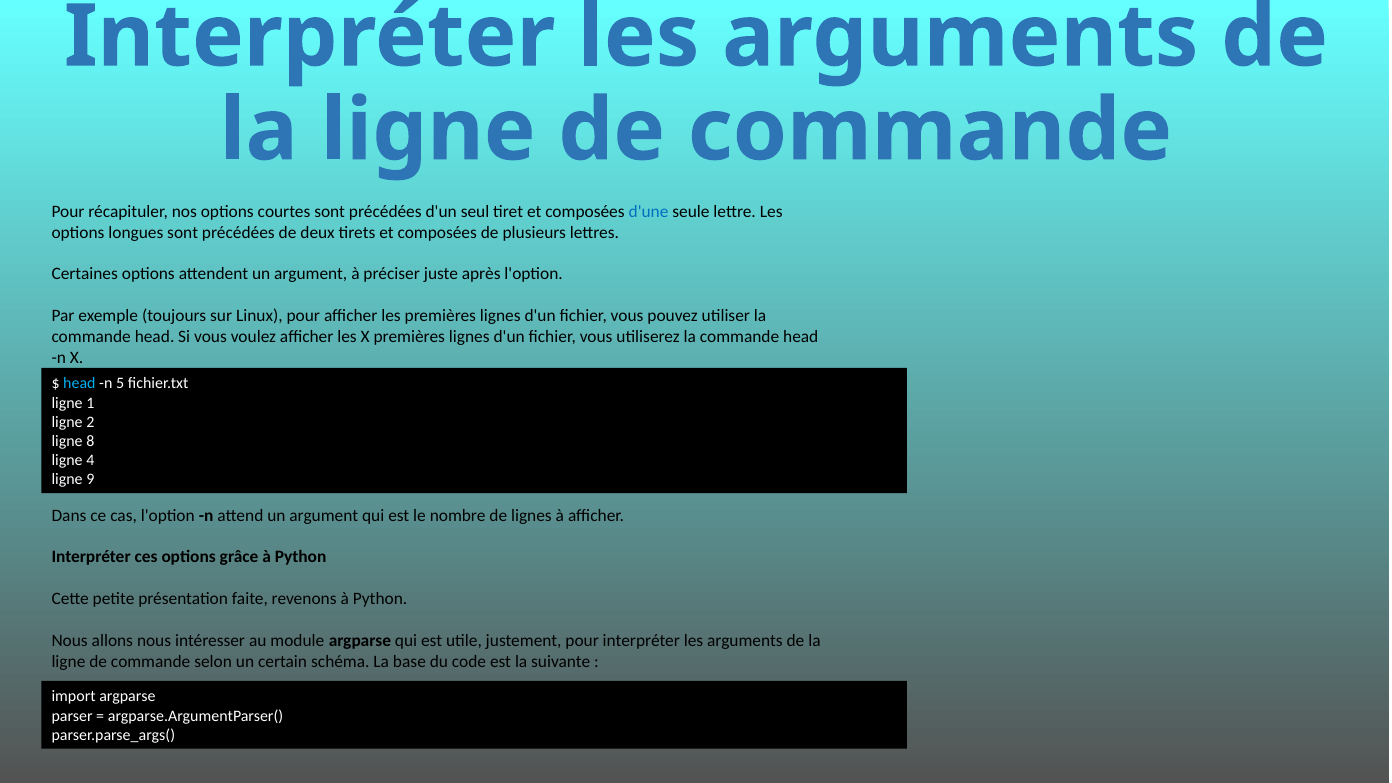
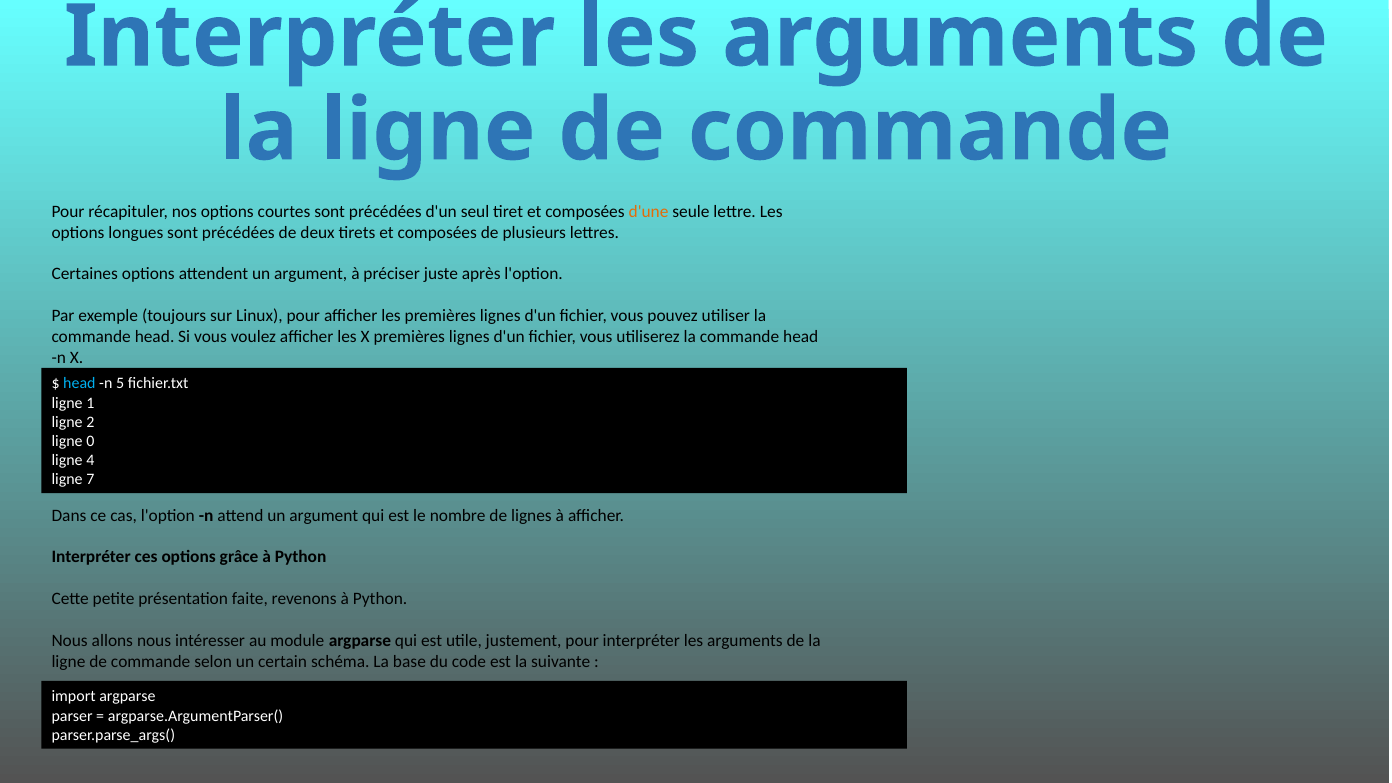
d'une colour: blue -> orange (649, 211)
8: 8 -> 0 (90, 441)
9: 9 -> 7 (90, 479)
